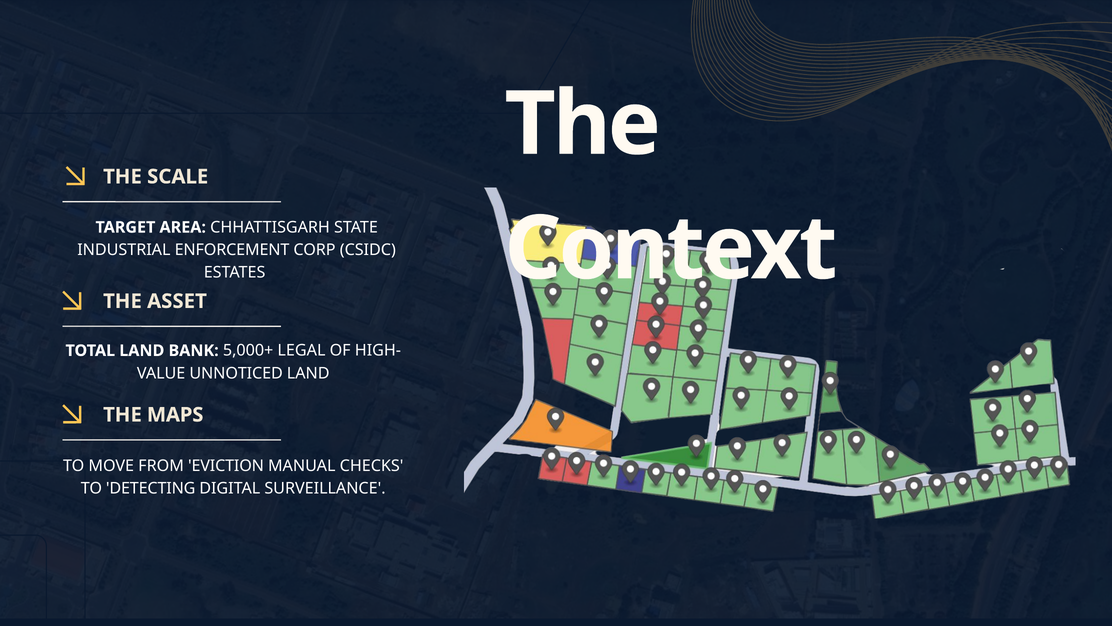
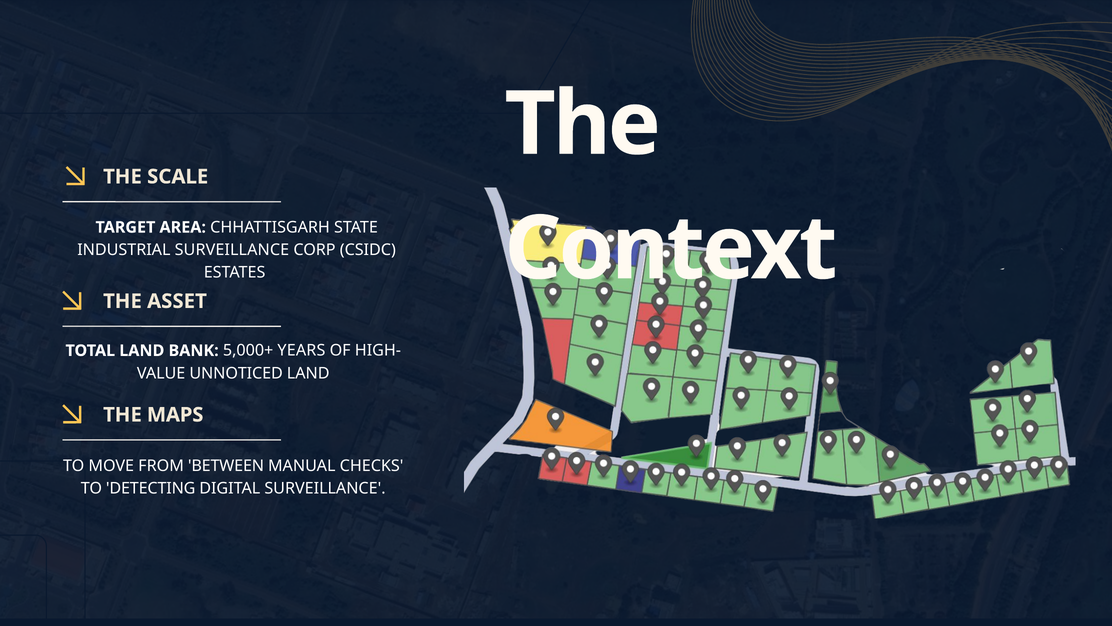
INDUSTRIAL ENFORCEMENT: ENFORCEMENT -> SURVEILLANCE (232, 250)
LEGAL: LEGAL -> YEARS (301, 350)
EVICTION: EVICTION -> BETWEEN (226, 466)
